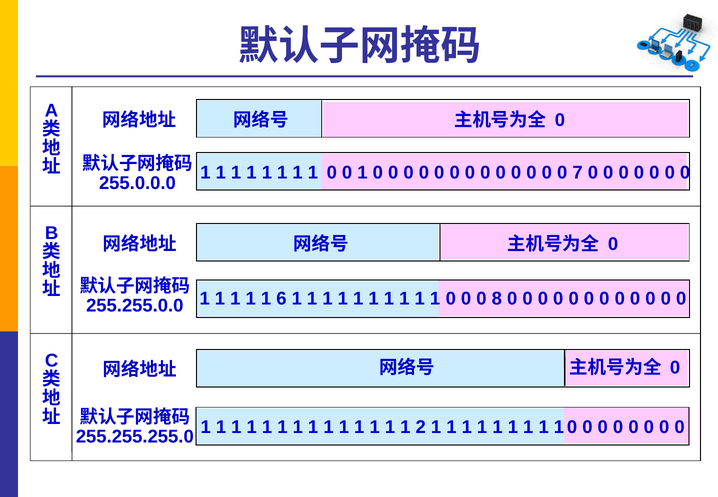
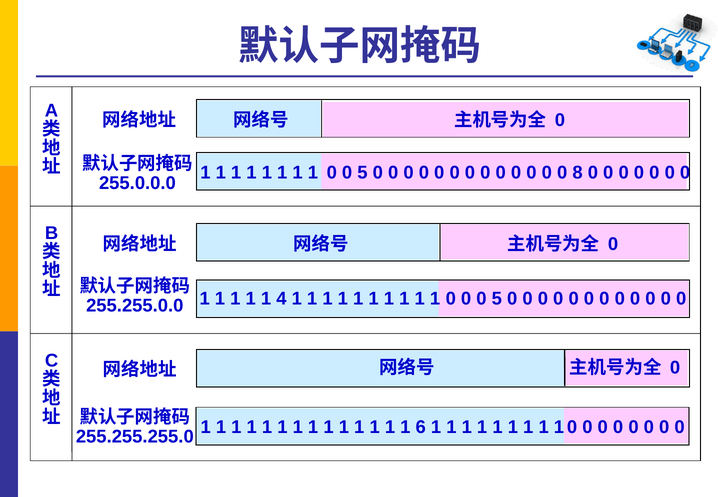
1 0 0 1: 1 -> 5 (362, 173)
7: 7 -> 8 (578, 173)
6: 6 -> 4 (281, 299)
0 0 0 8: 8 -> 5 (497, 299)
2: 2 -> 6 (421, 427)
